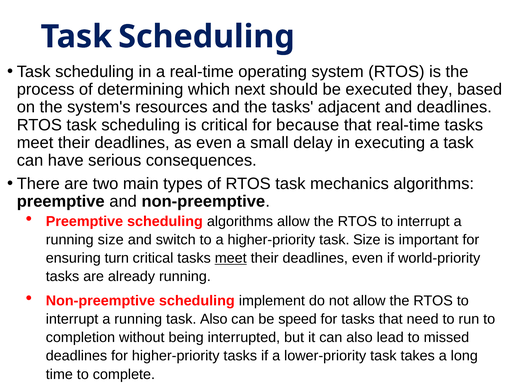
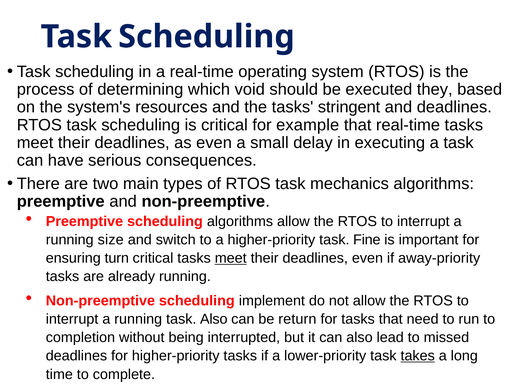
next: next -> void (250, 89)
adjacent: adjacent -> stringent (349, 107)
because: because -> example (308, 125)
task Size: Size -> Fine (367, 240)
world-priority: world-priority -> away-priority (439, 258)
speed: speed -> return (297, 319)
takes underline: none -> present (418, 356)
